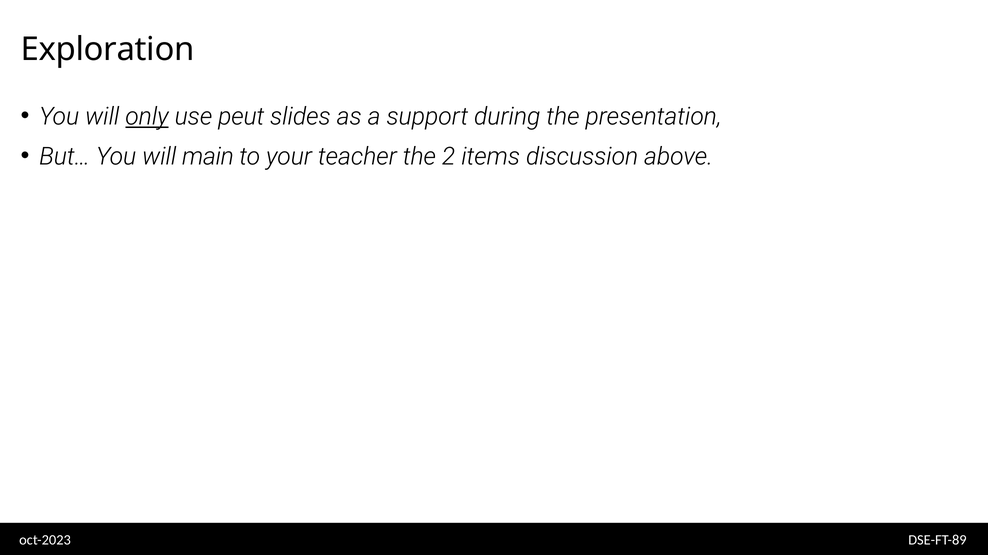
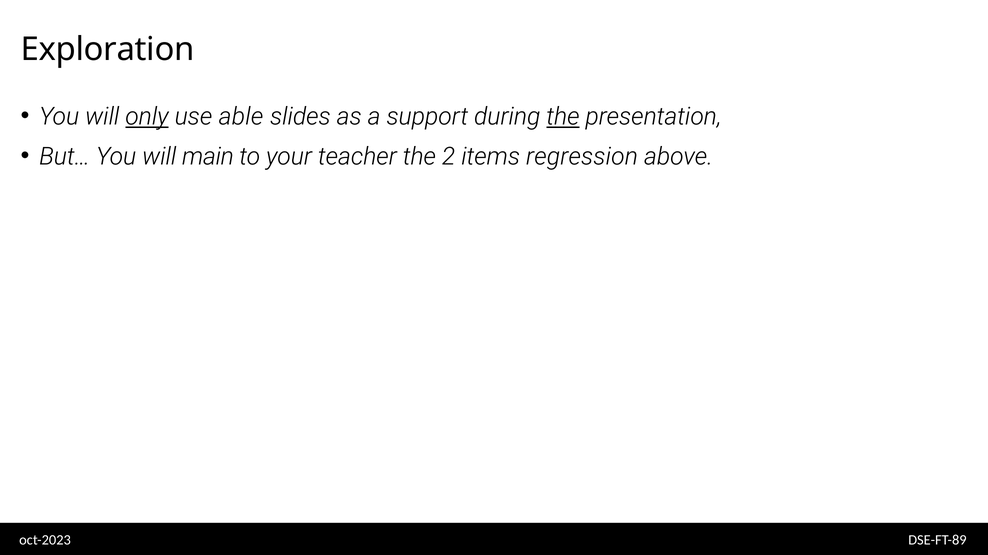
peut: peut -> able (241, 117)
the underline: none -> present (563, 117)
discussion: discussion -> regression (582, 157)
